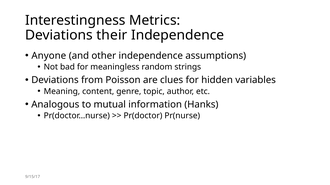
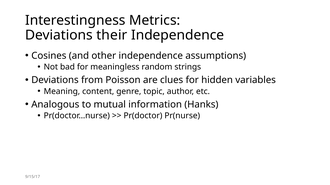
Anyone: Anyone -> Cosines (49, 56)
